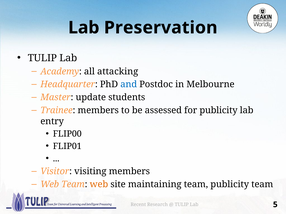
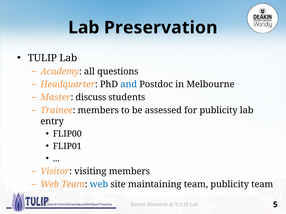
attacking: attacking -> questions (118, 72)
update: update -> discuss (91, 98)
web colour: orange -> blue (99, 185)
